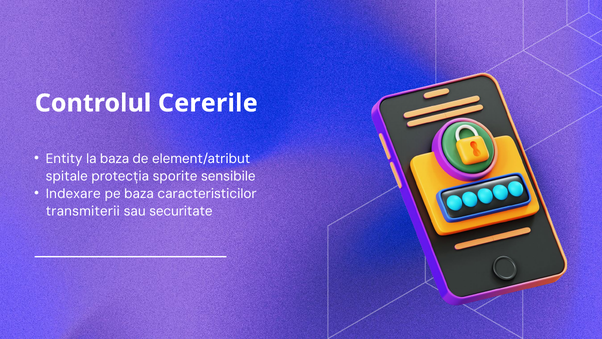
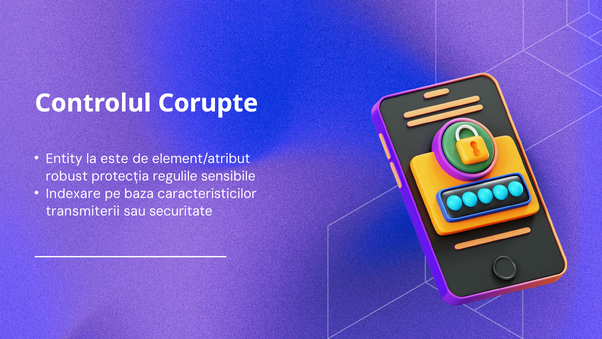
Cererile: Cererile -> Corupte (208, 103)
la baza: baza -> este (114, 158)
spitale: spitale -> robust (67, 176)
sporite: sporite -> regulile (175, 176)
